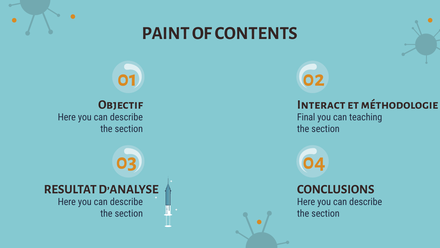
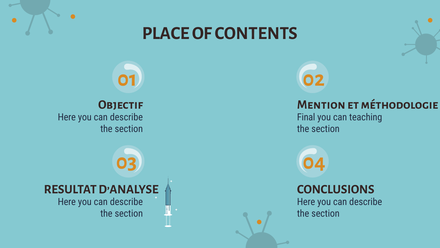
PAINT: PAINT -> PLACE (166, 33)
Interact: Interact -> Mention (321, 104)
